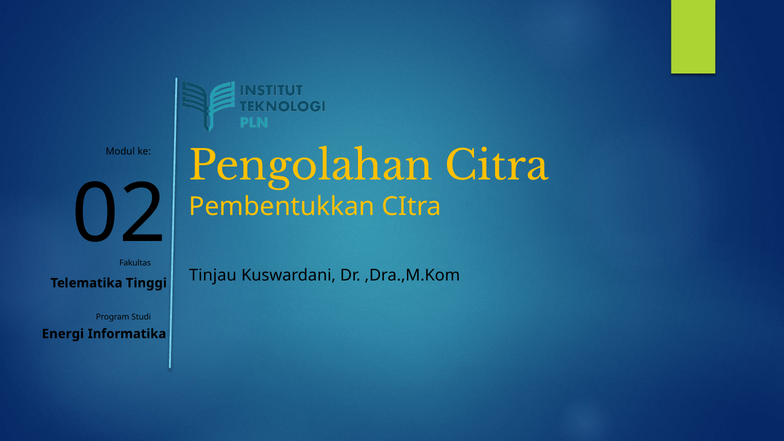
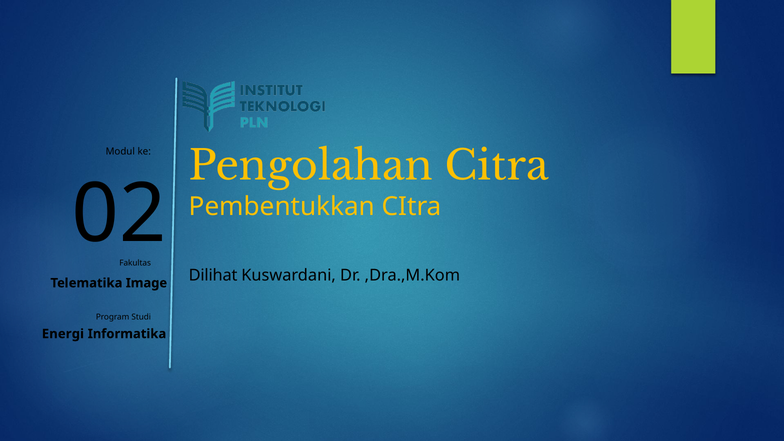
Tinjau: Tinjau -> Dilihat (213, 276)
Tinggi: Tinggi -> Image (146, 283)
